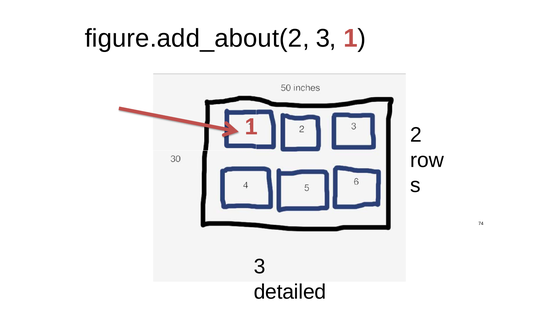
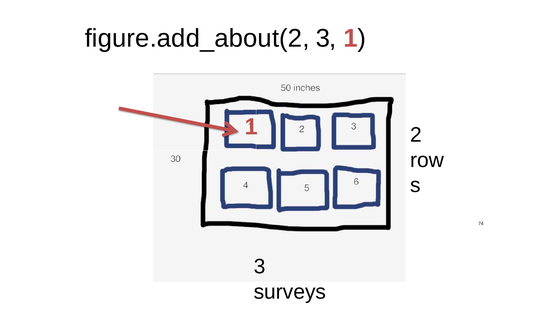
detailed: detailed -> surveys (290, 291)
